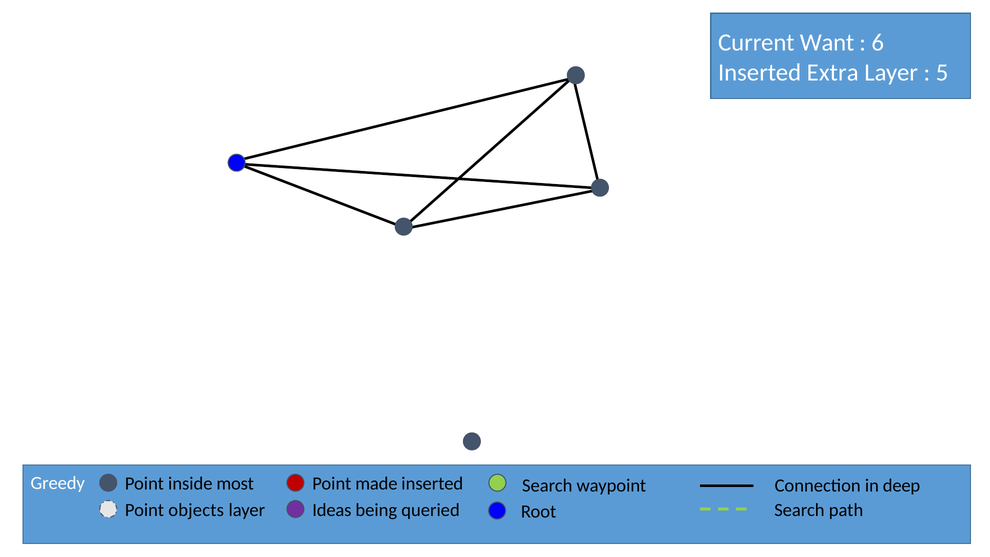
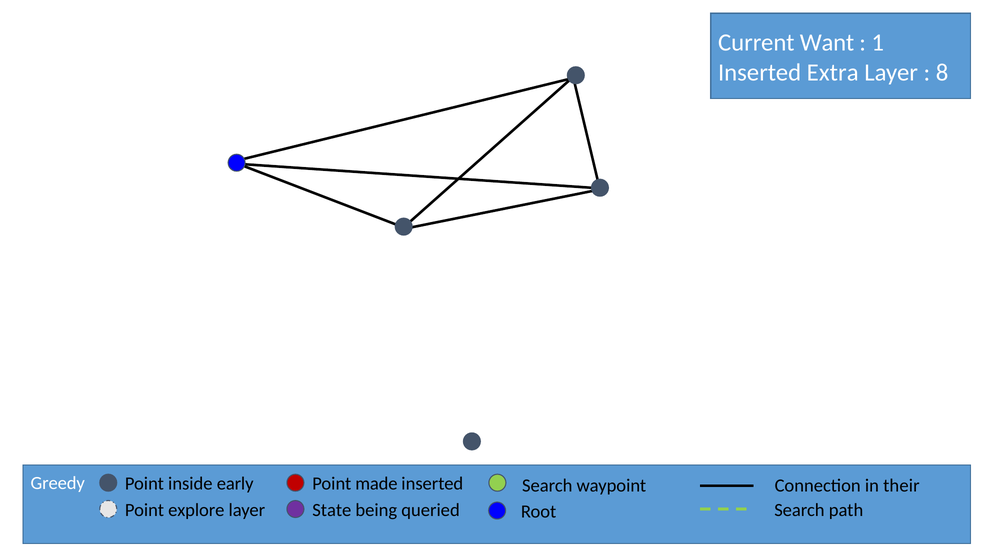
6: 6 -> 1 (878, 43)
5: 5 -> 8 (942, 72)
most: most -> early (235, 484)
deep: deep -> their (901, 486)
objects: objects -> explore (196, 510)
Ideas: Ideas -> State (332, 510)
